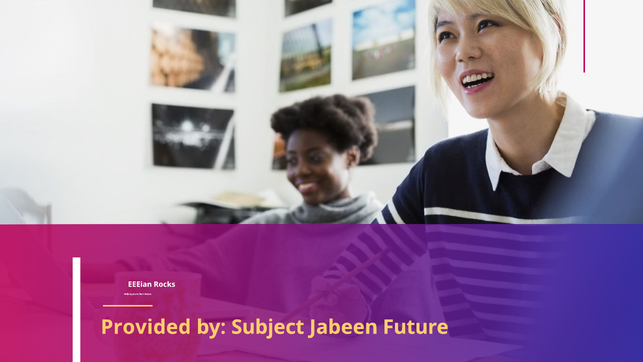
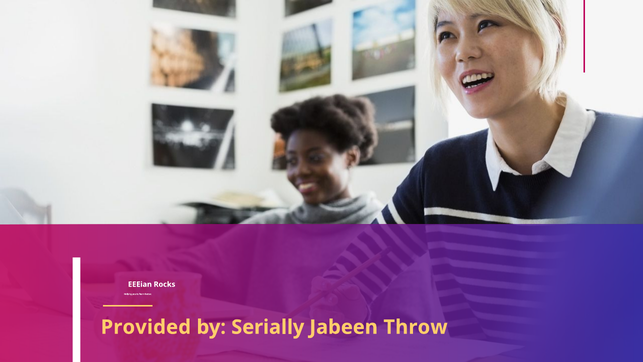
Subject: Subject -> Serially (268, 327)
Future: Future -> Throw (415, 327)
